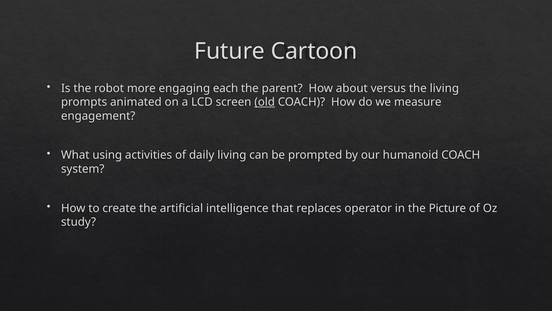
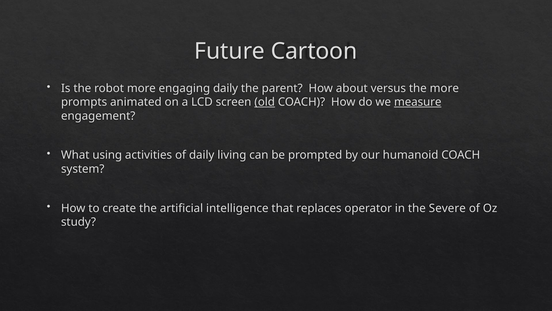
engaging each: each -> daily (226, 88)
the living: living -> more (444, 88)
measure underline: none -> present (418, 102)
Picture: Picture -> Severe (447, 208)
